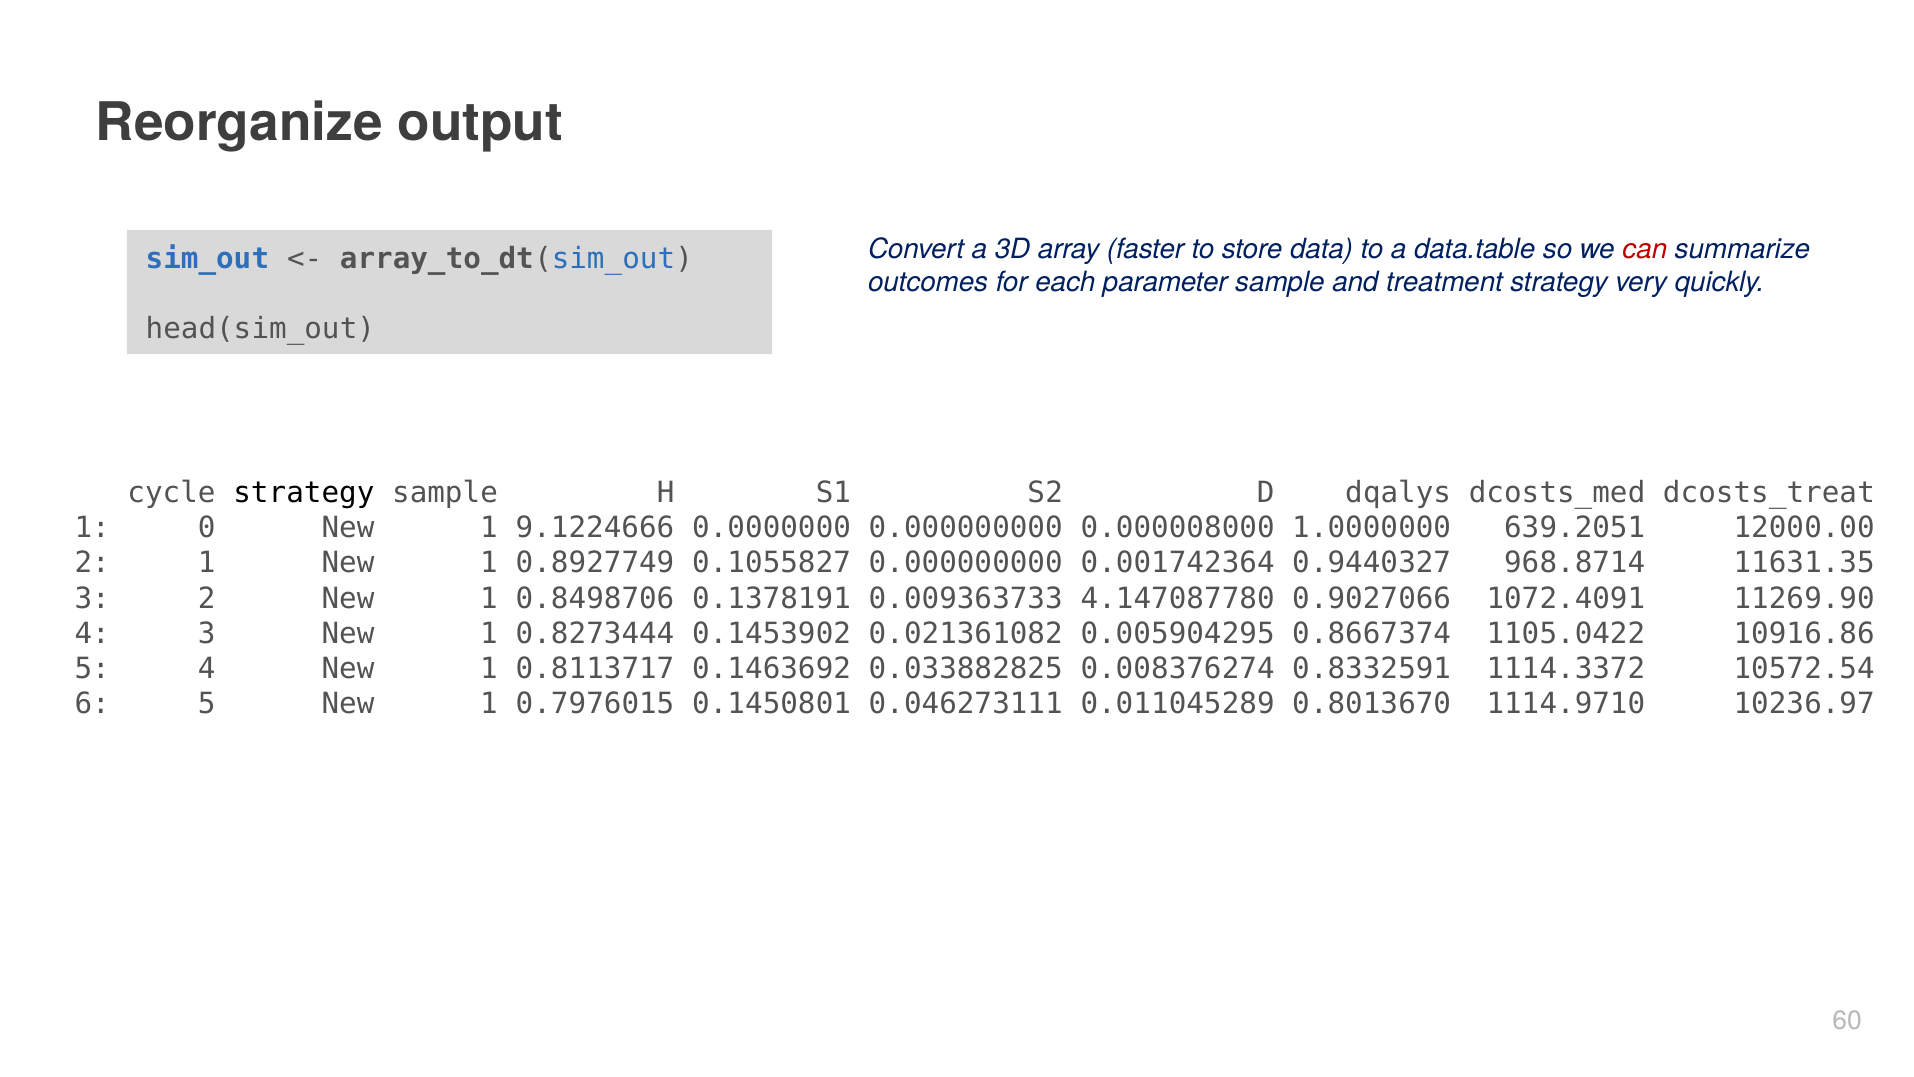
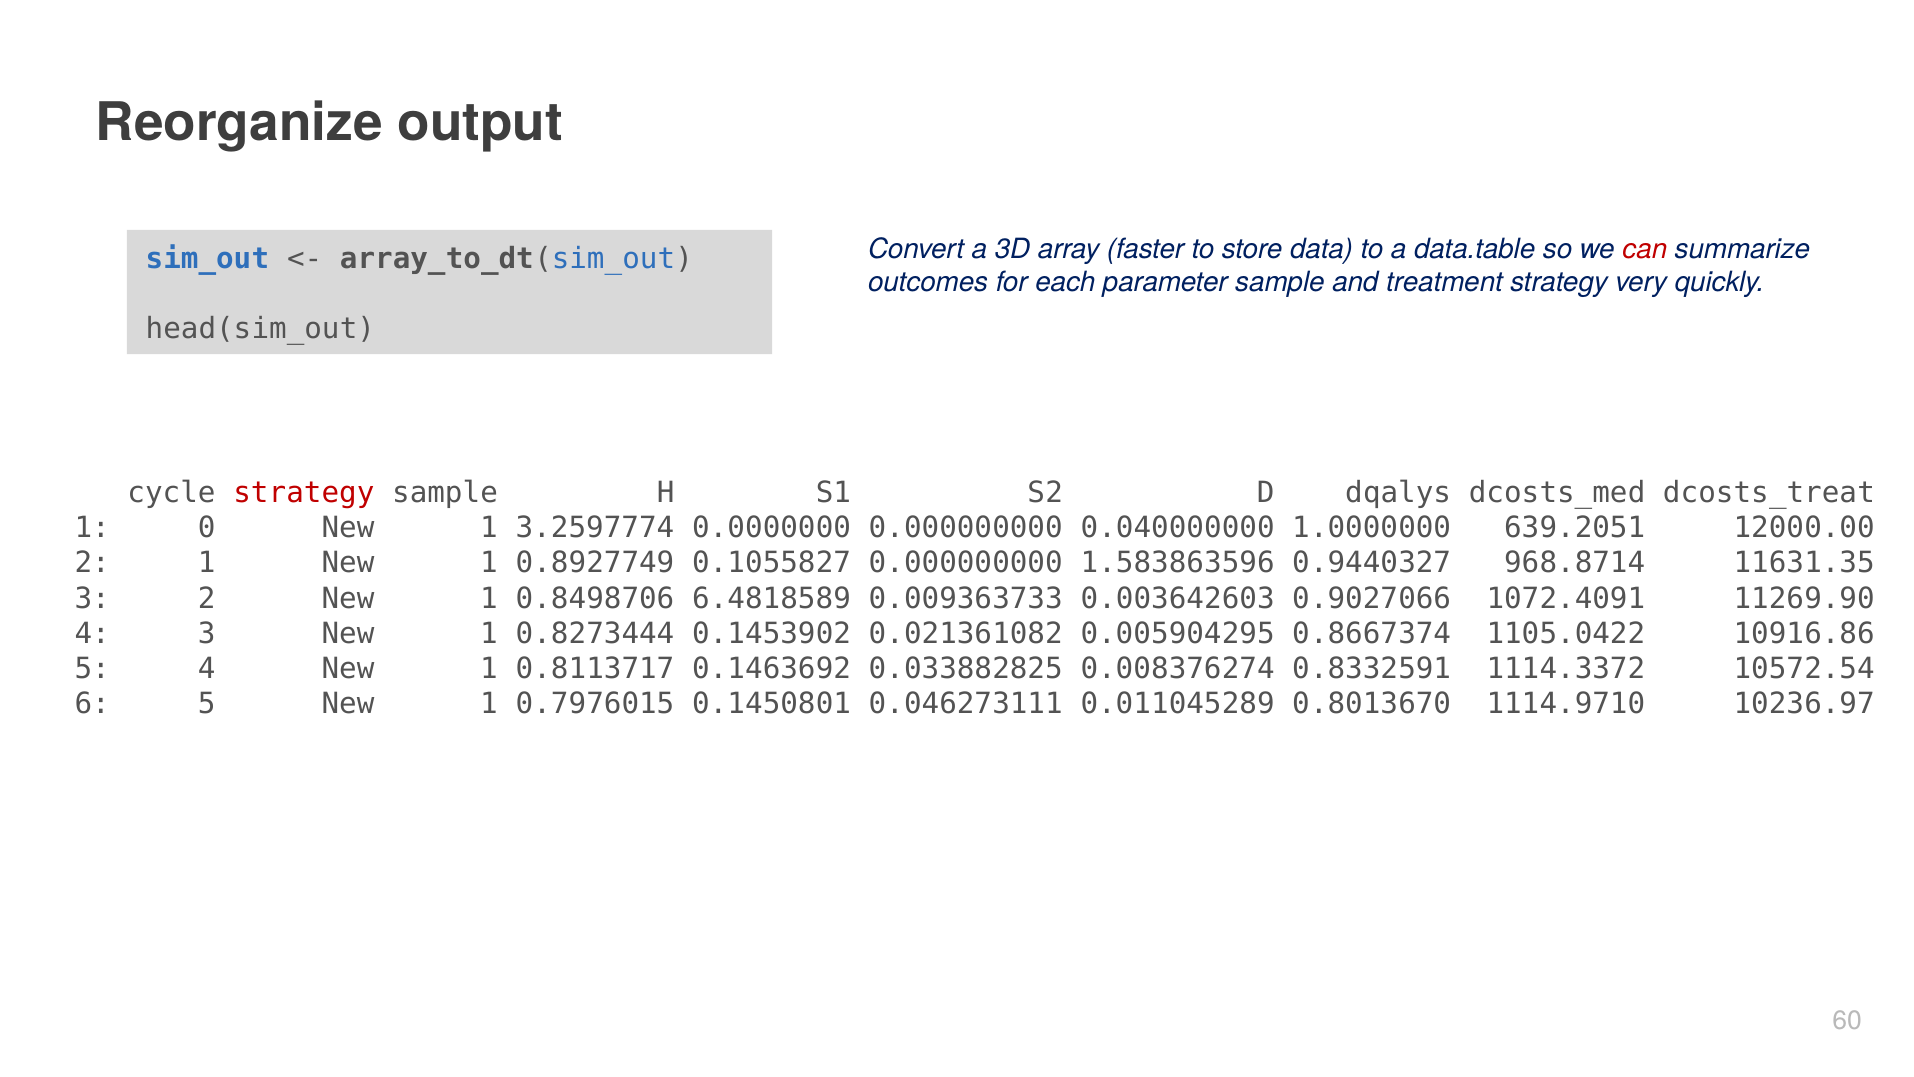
strategy colour: black -> red (304, 493)
9.1224666: 9.1224666 -> 3.2597774 (595, 528)
0.000008000: 0.000008000 -> 0.040000000 (1178, 528)
0.001742364: 0.001742364 -> 1.583863596 (1178, 563)
0.1378191: 0.1378191 -> 6.4818589 (771, 598)
4.147087780: 4.147087780 -> 0.003642603 (1178, 598)
